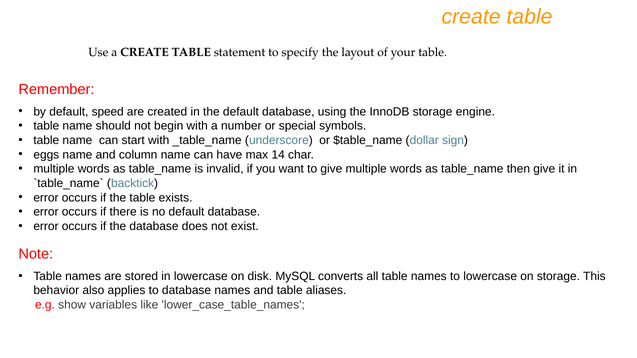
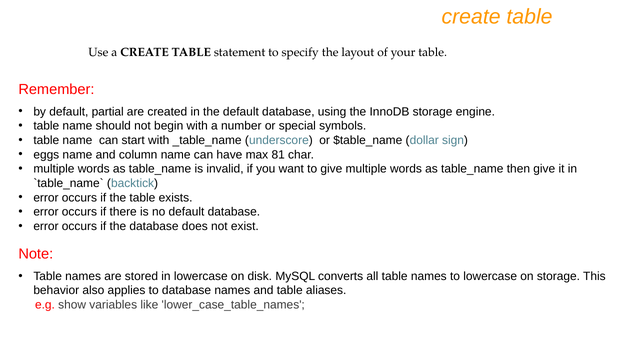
speed: speed -> partial (108, 112)
14: 14 -> 81 (278, 155)
